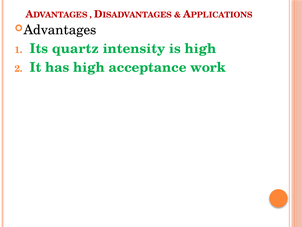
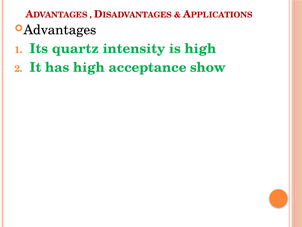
work: work -> show (208, 67)
